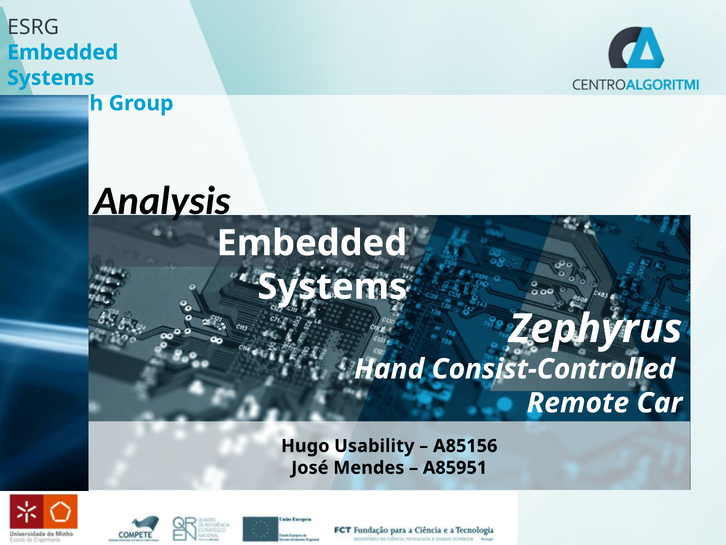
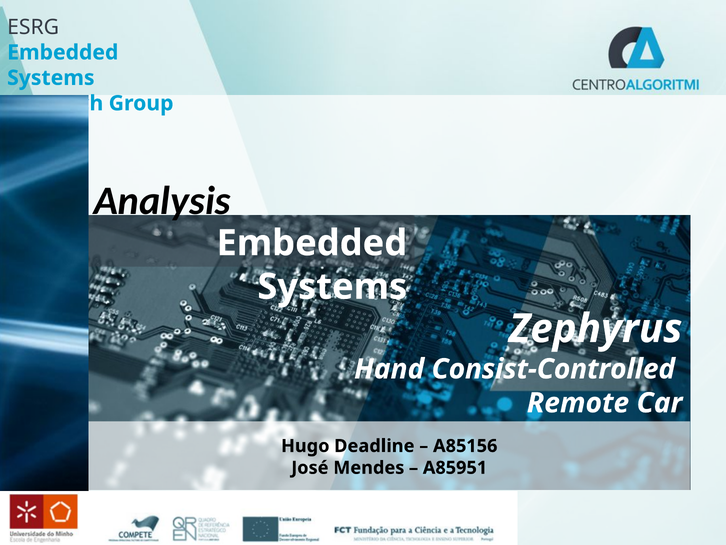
Usability: Usability -> Deadline (374, 446)
